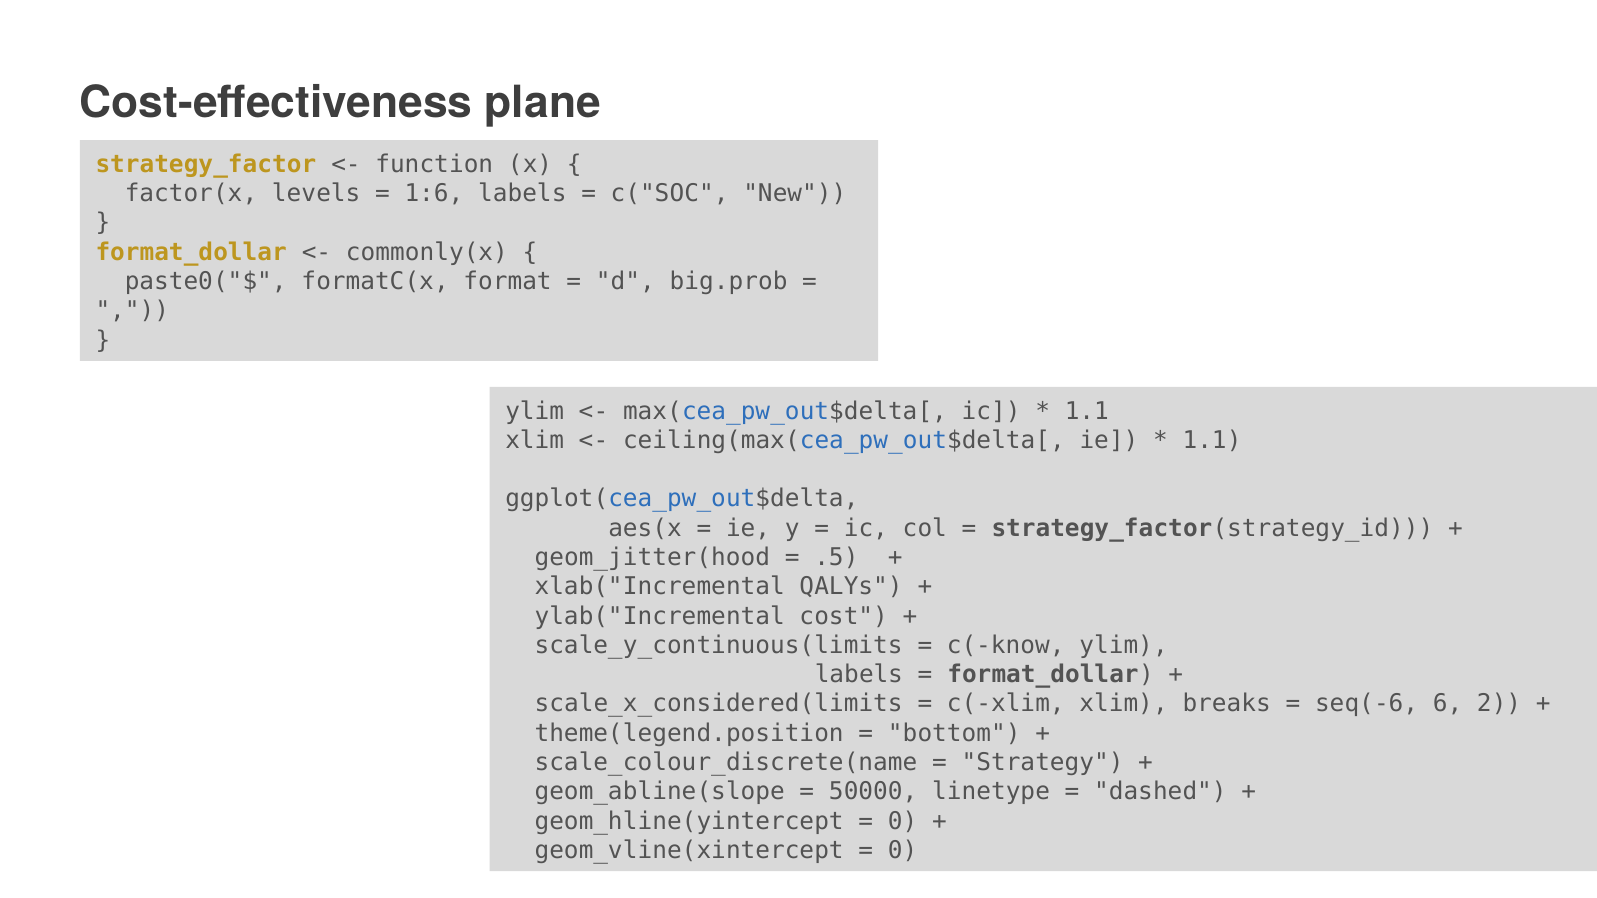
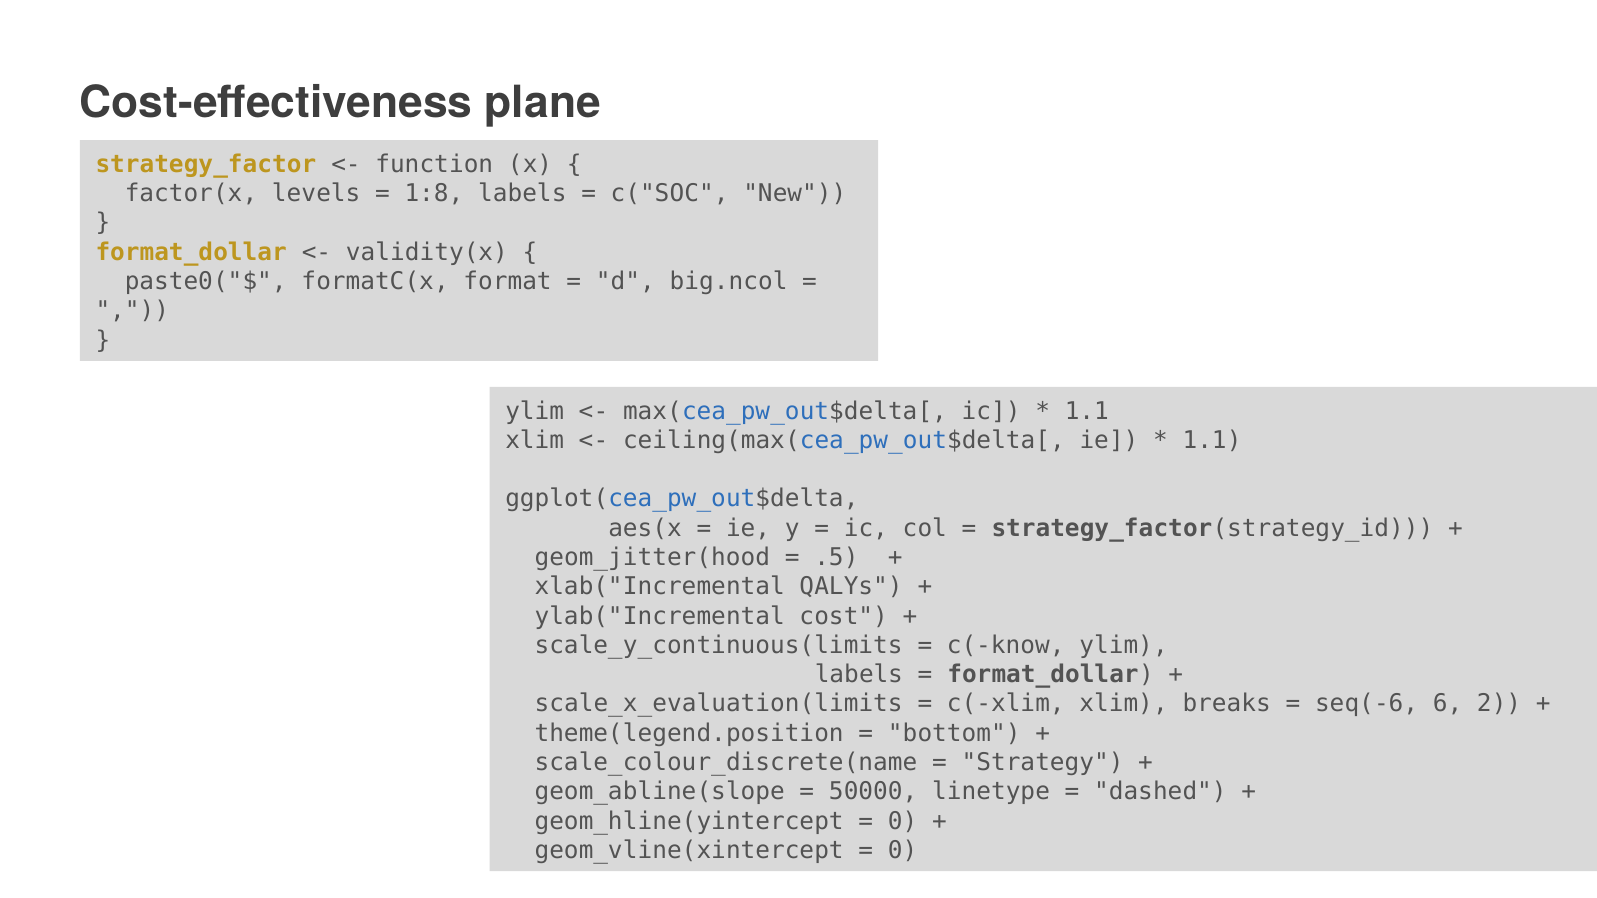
1:6: 1:6 -> 1:8 (434, 194)
commonly(x: commonly(x -> validity(x (427, 252)
big.prob: big.prob -> big.ncol (729, 282)
scale_x_considered(limits: scale_x_considered(limits -> scale_x_evaluation(limits (719, 704)
